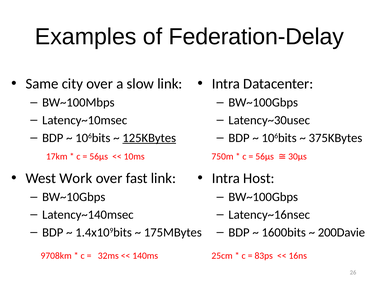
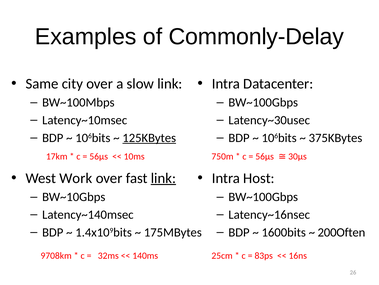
Federation-Delay: Federation-Delay -> Commonly-Delay (256, 37)
link underline: none -> present (163, 178)
200Davie: 200Davie -> 200Often (341, 232)
